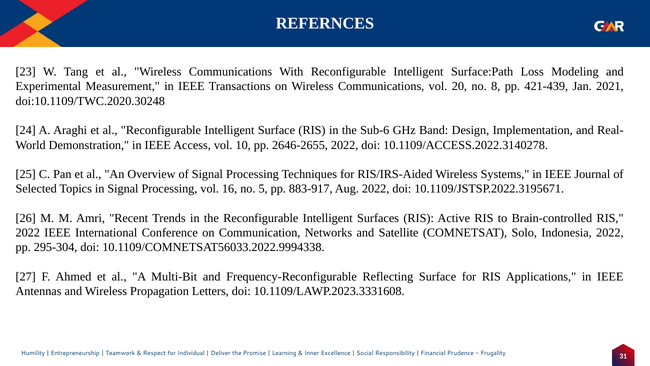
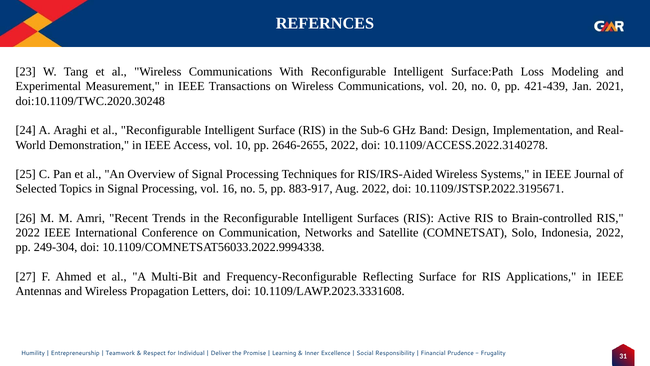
8: 8 -> 0 (496, 86)
295-304: 295-304 -> 249-304 (56, 247)
